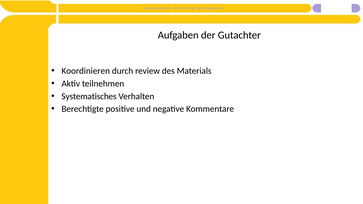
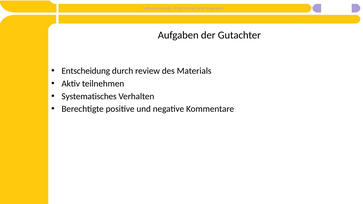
Koordinieren: Koordinieren -> Entscheidung (86, 71)
